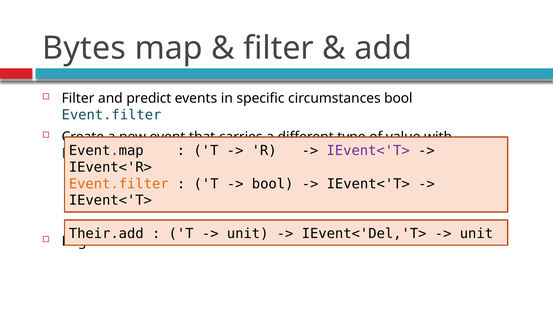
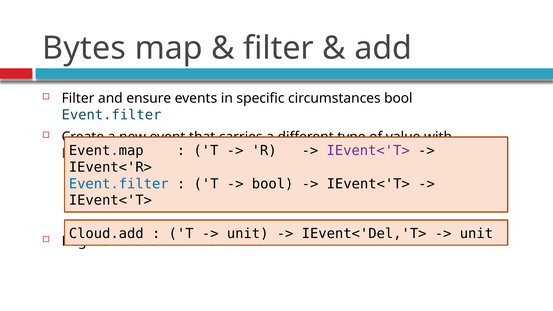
predict: predict -> ensure (149, 98)
Event.filter colour: orange -> blue (119, 184)
Their.add: Their.add -> Cloud.add (106, 234)
